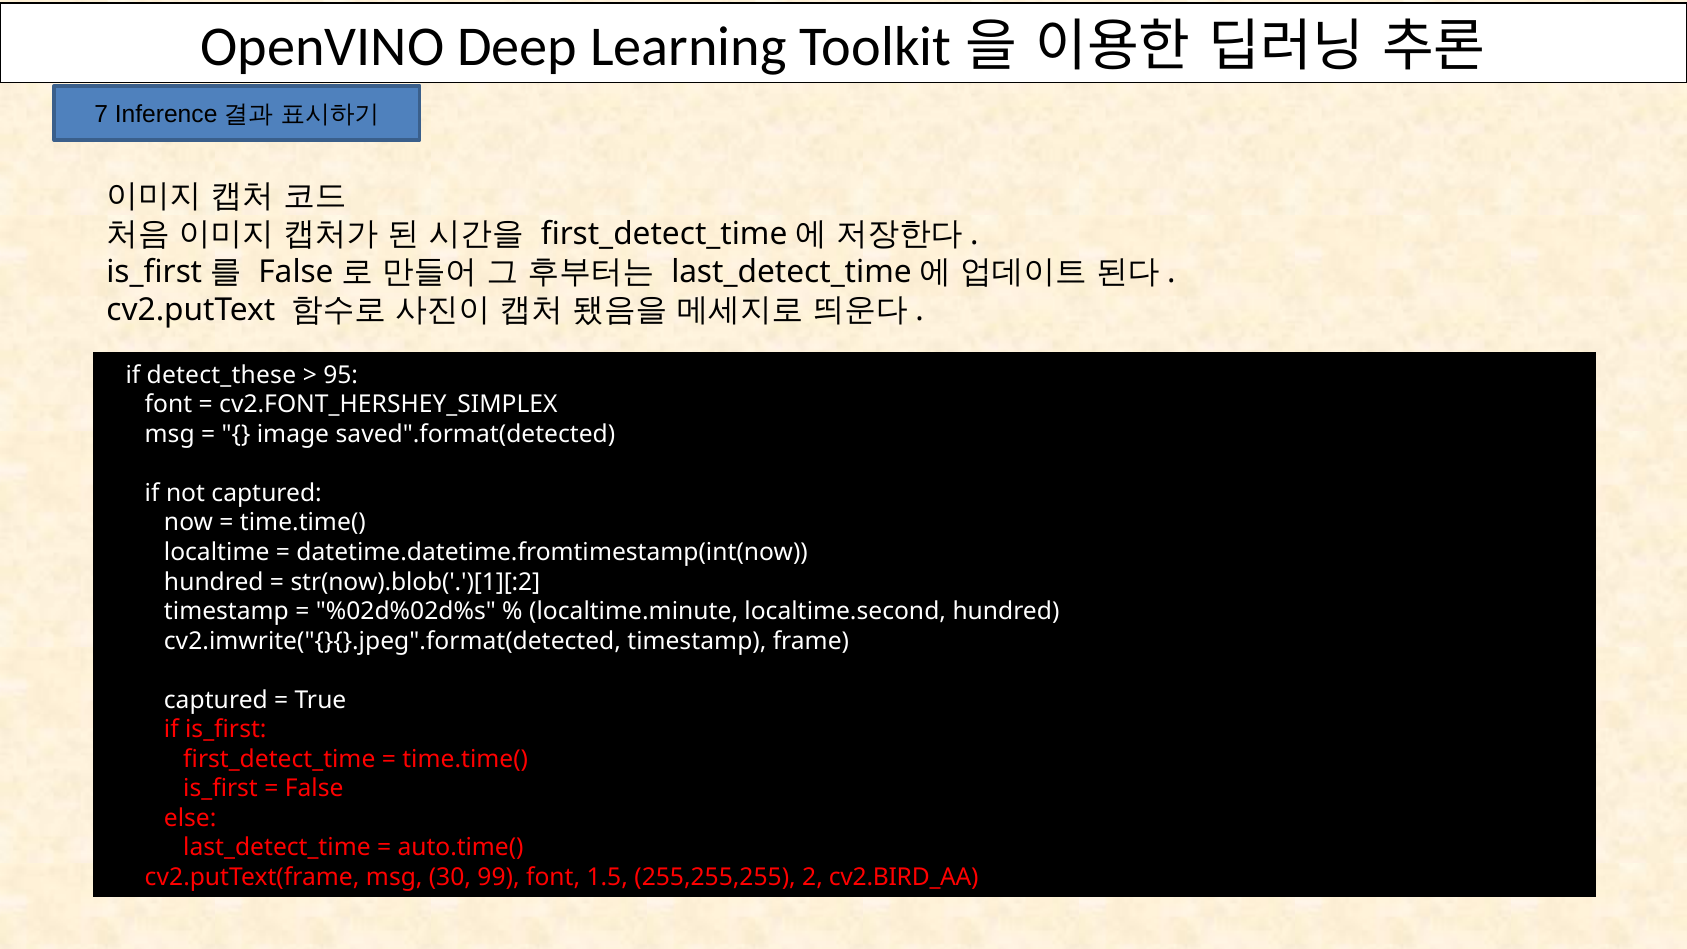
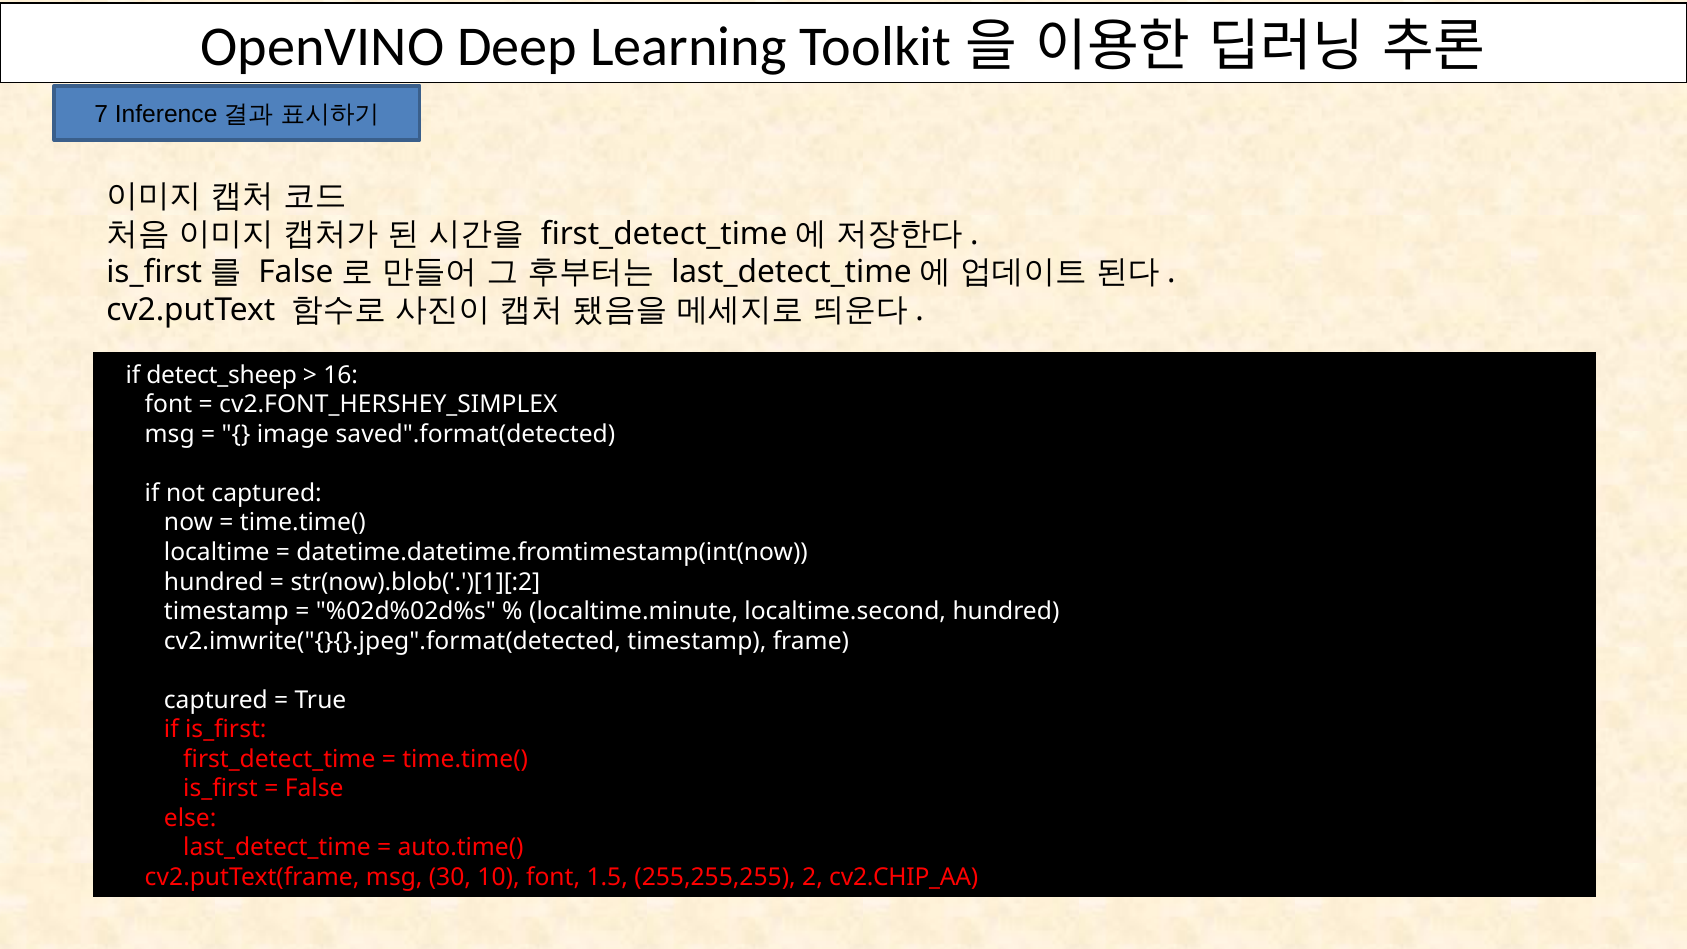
detect_these: detect_these -> detect_sheep (222, 375)
95: 95 -> 16 (341, 375)
99: 99 -> 10 (499, 877)
cv2.BIRD_AA: cv2.BIRD_AA -> cv2.CHIP_AA (904, 877)
